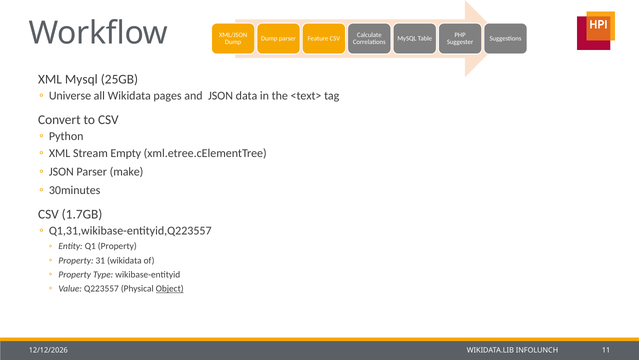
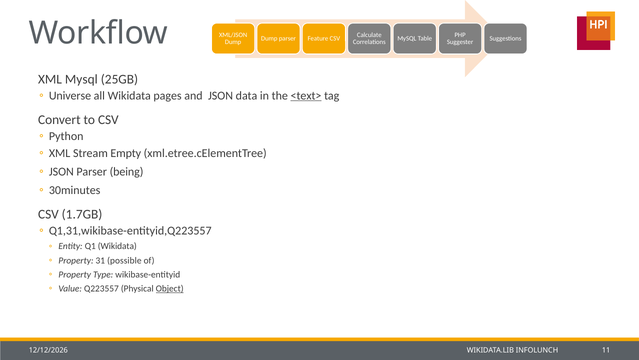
<text> underline: none -> present (306, 95)
make: make -> being (127, 172)
Q1 Property: Property -> Wikidata (117, 246)
31 wikidata: wikidata -> possible (124, 260)
